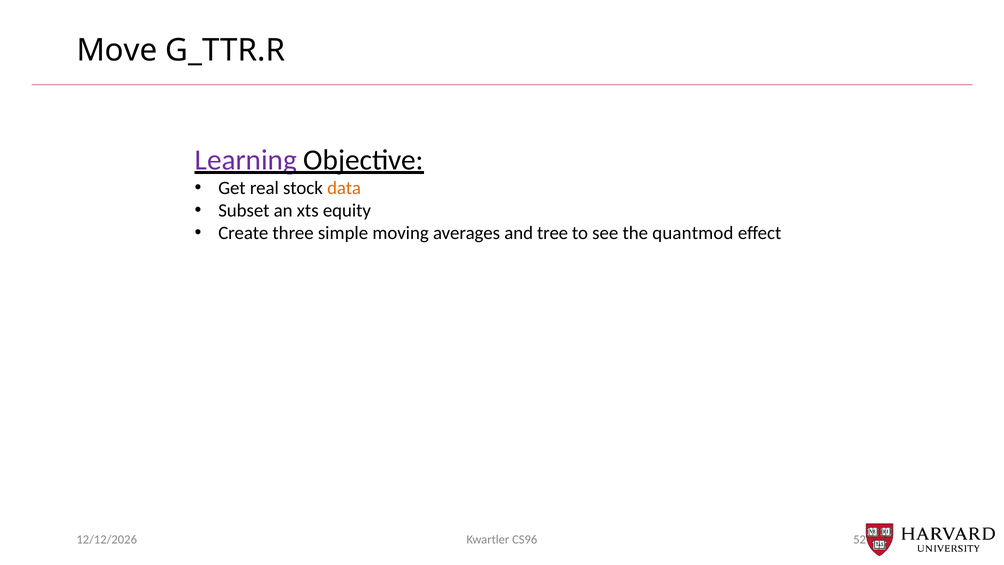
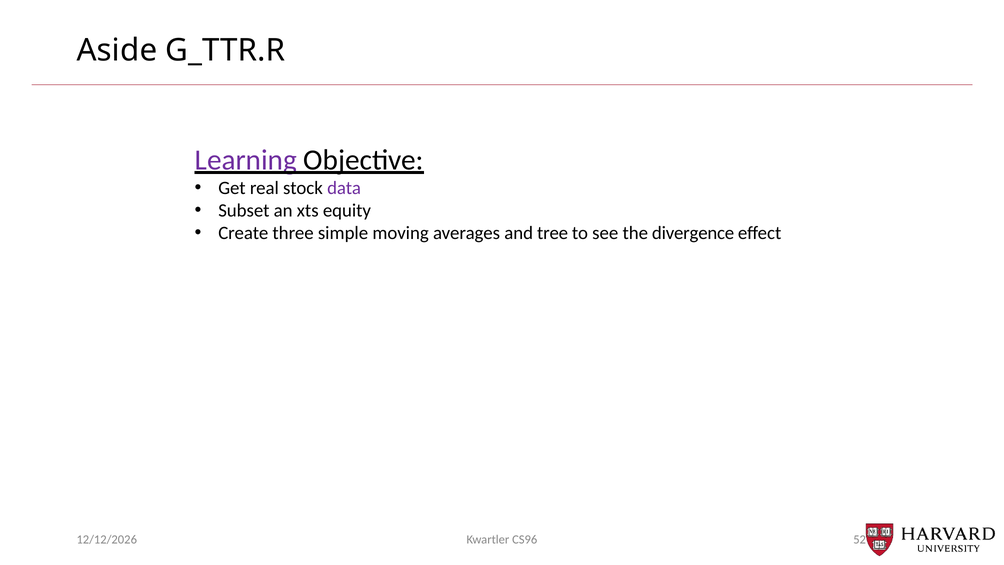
Move: Move -> Aside (117, 51)
data colour: orange -> purple (344, 188)
quantmod: quantmod -> divergence (693, 233)
